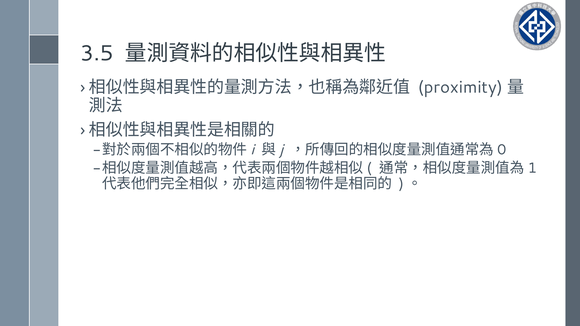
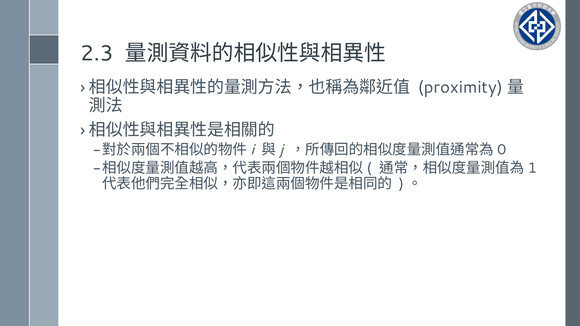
3.5: 3.5 -> 2.3 (97, 53)
